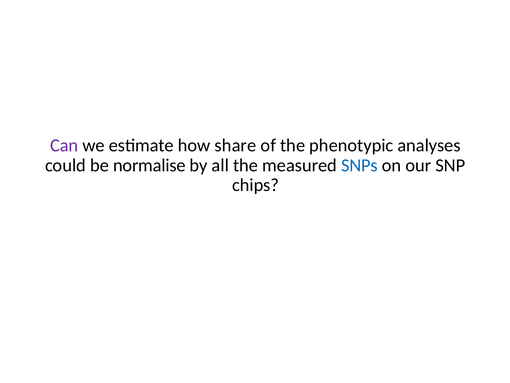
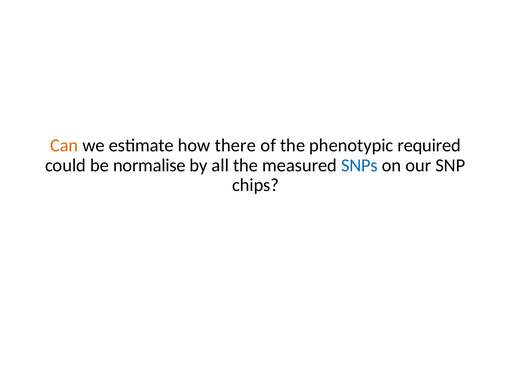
Can colour: purple -> orange (64, 145)
share: share -> there (235, 145)
analyses: analyses -> required (429, 145)
